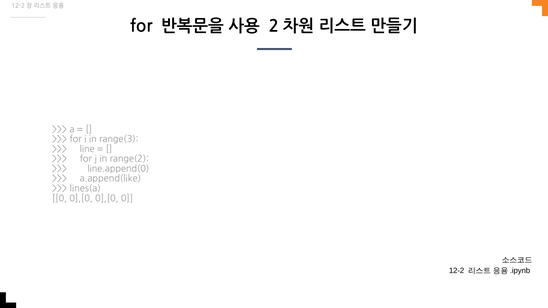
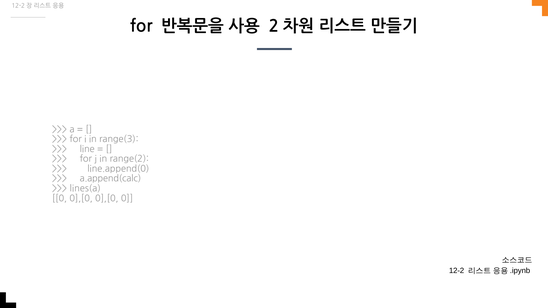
a.append(like: a.append(like -> a.append(calc (110, 179)
